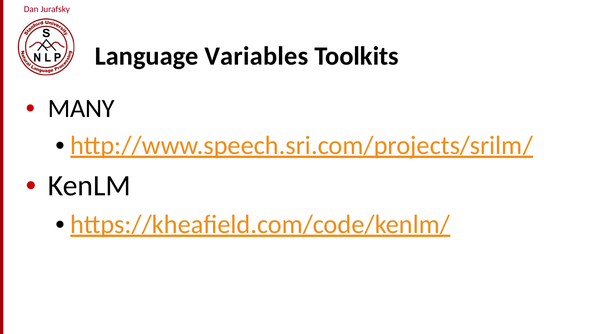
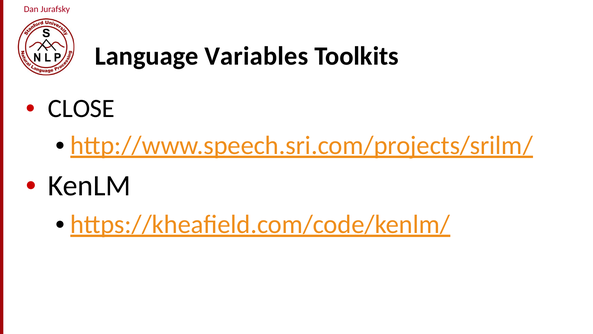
MANY: MANY -> CLOSE (81, 108)
